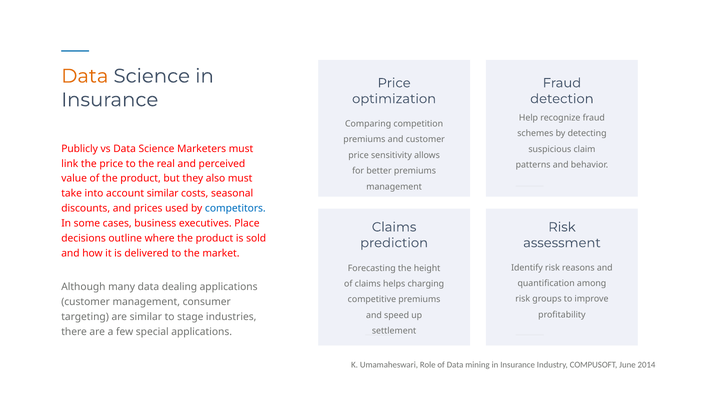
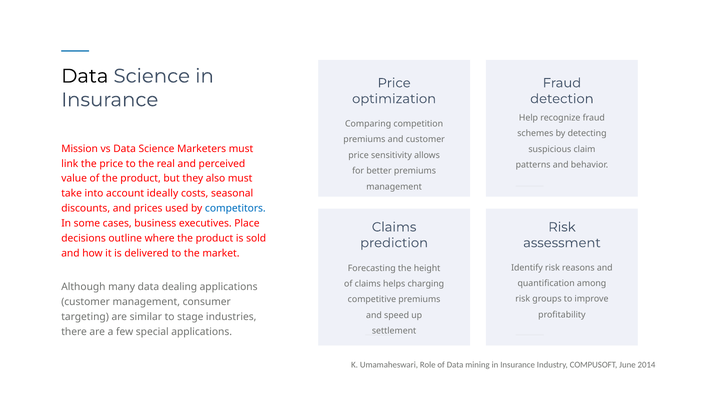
Data colour: orange -> black (85, 76)
Publicly: Publicly -> Mission (80, 149)
account similar: similar -> ideally (163, 193)
